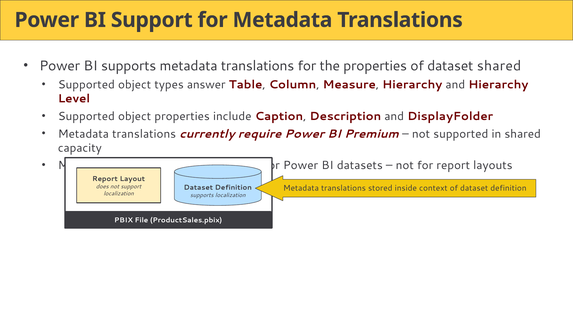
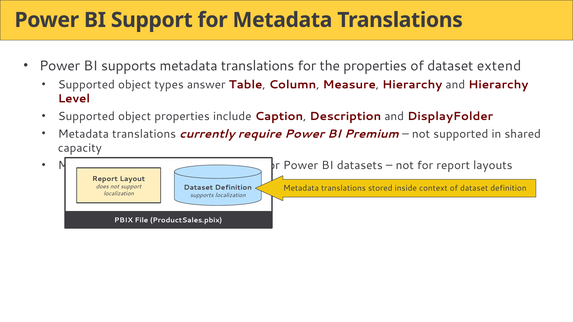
dataset shared: shared -> extend (499, 66)
